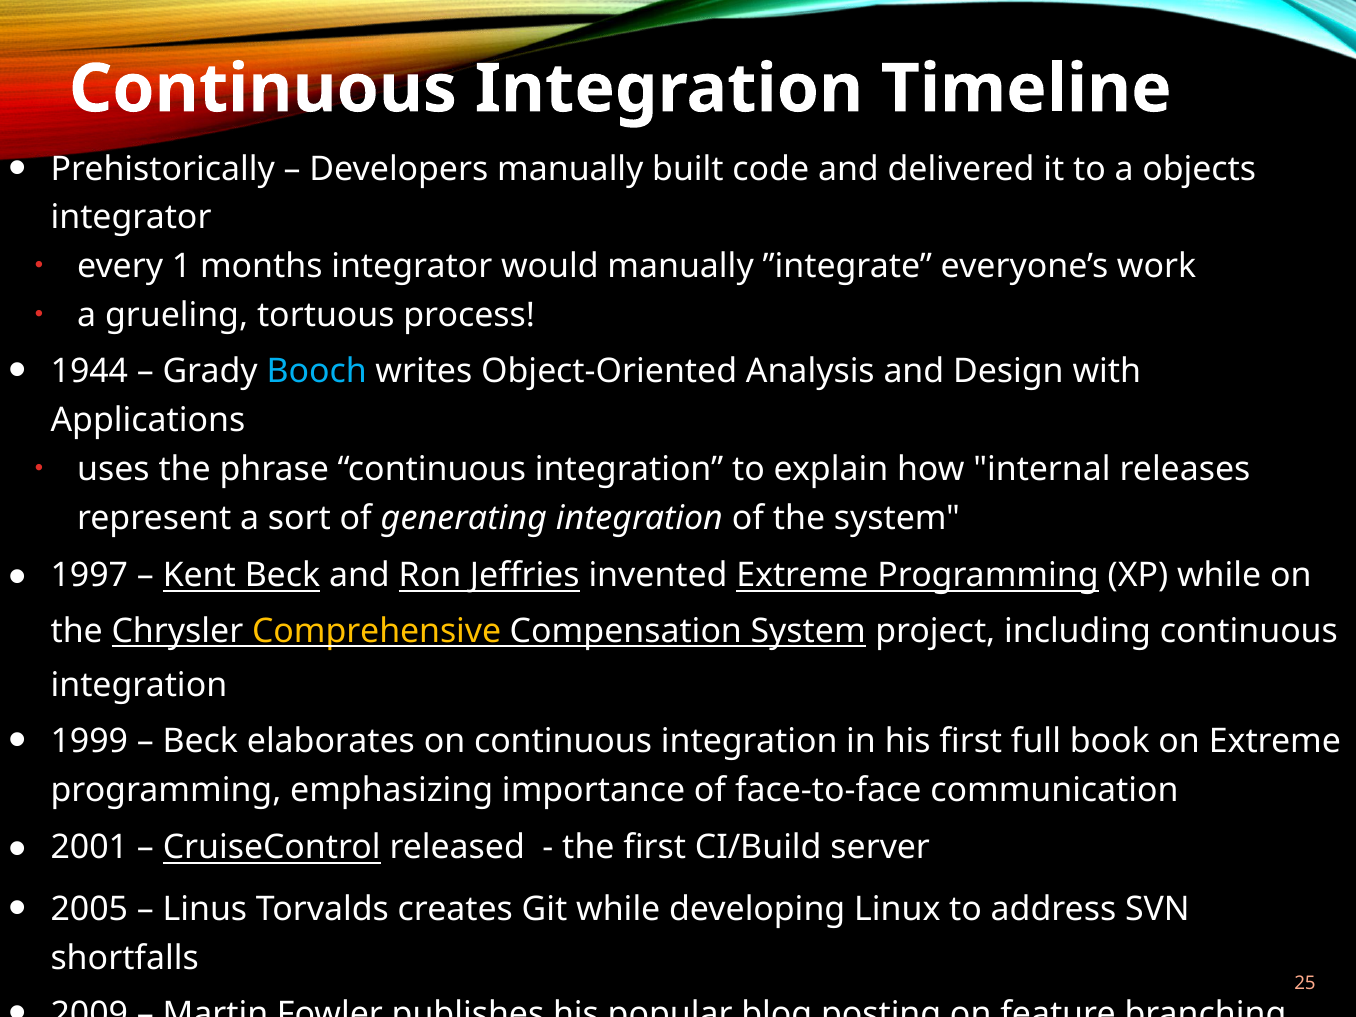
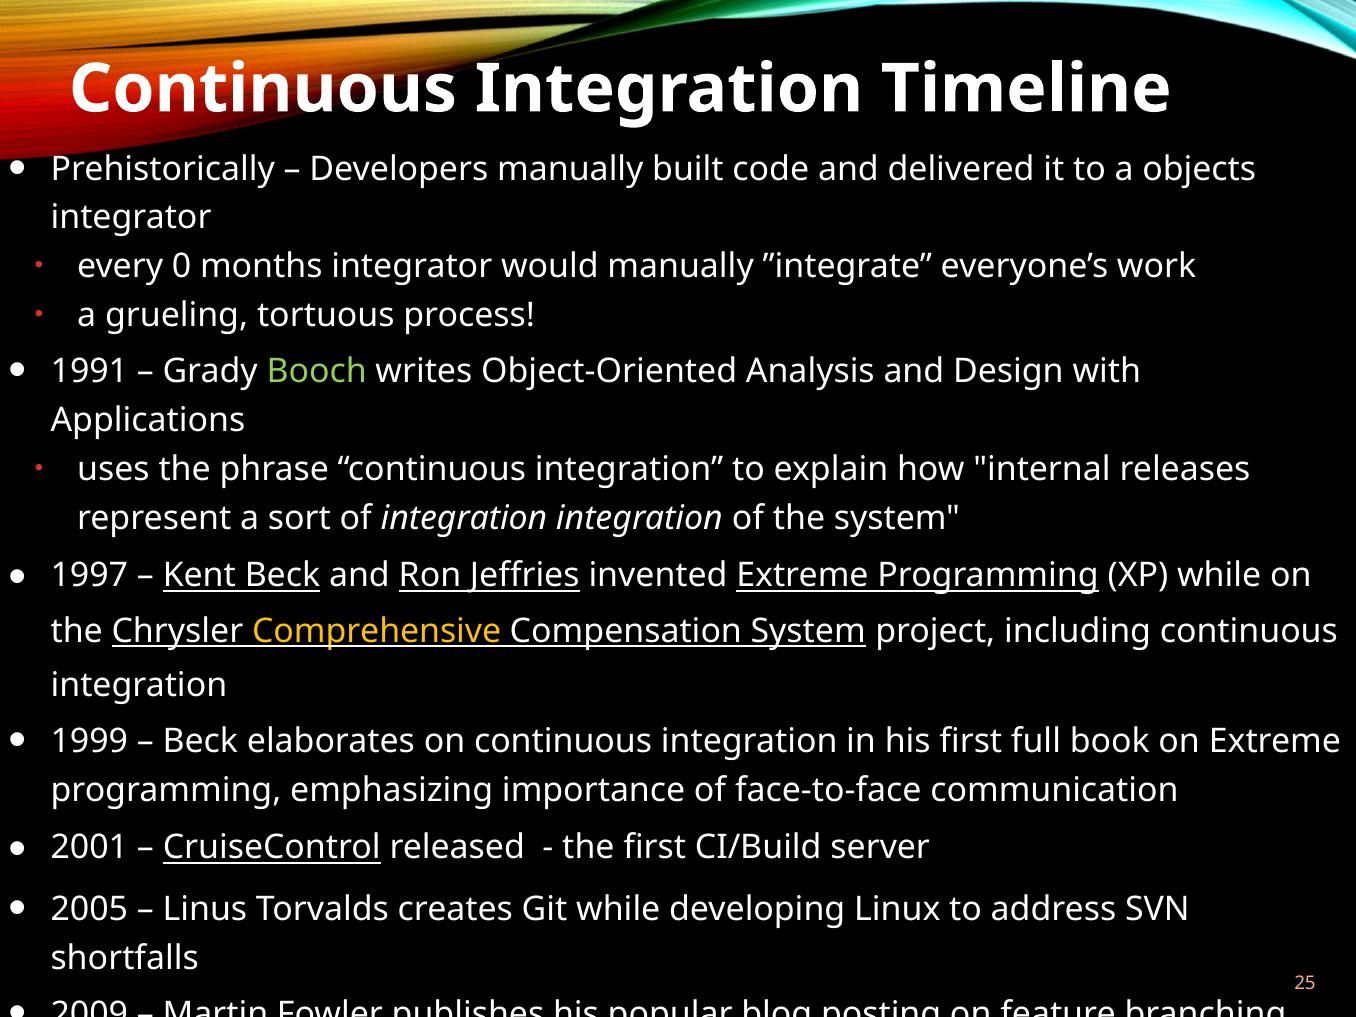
1: 1 -> 0 (182, 267)
1944: 1944 -> 1991 (89, 372)
Booch colour: light blue -> light green (317, 372)
of generating: generating -> integration (464, 518)
